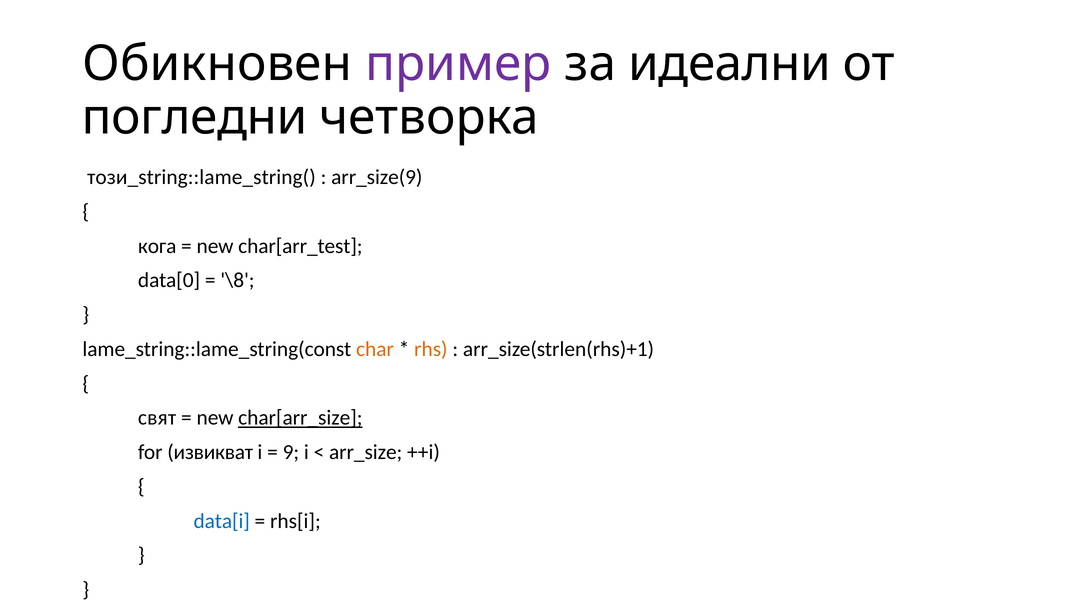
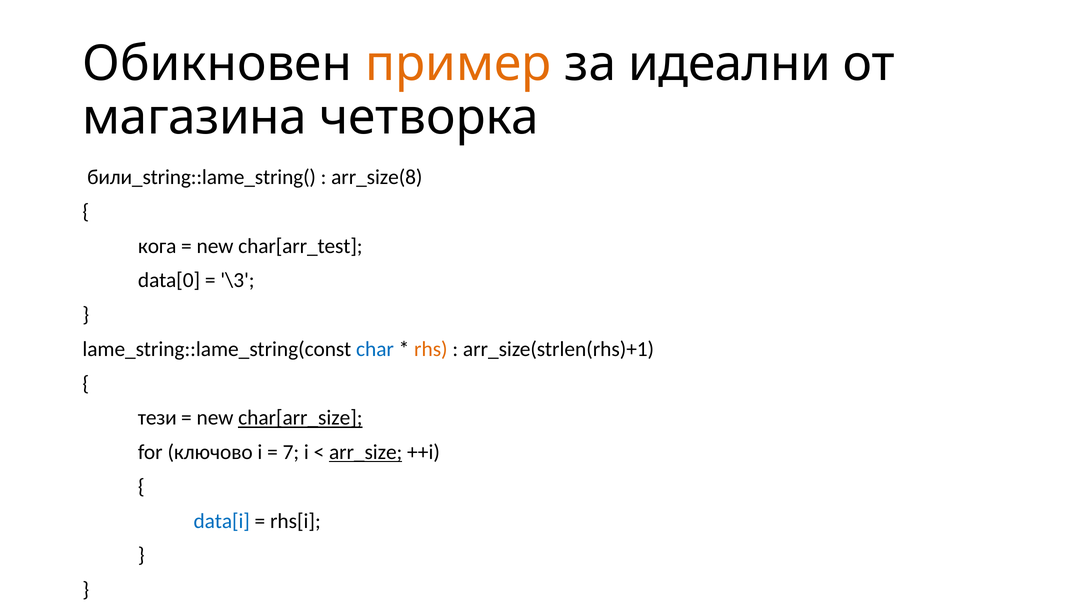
пример colour: purple -> orange (458, 64)
погледни: погледни -> магазина (195, 118)
този_string::lame_string(: този_string::lame_string( -> били_string::lame_string( (202, 177)
arr_size(9: arr_size(9 -> arr_size(8 (377, 177)
\8: \8 -> \3 (237, 280)
char colour: orange -> blue (375, 349)
свят: свят -> тези (157, 418)
извикват: извикват -> ключово (210, 452)
9: 9 -> 7 (291, 452)
arr_size underline: none -> present (366, 452)
